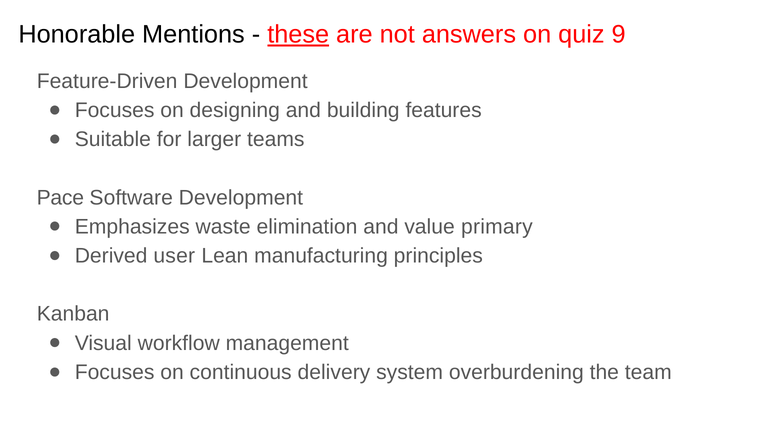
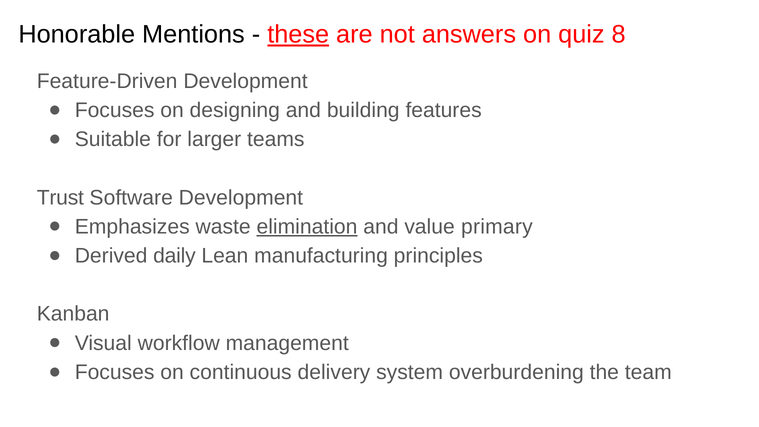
9: 9 -> 8 (619, 35)
Pace: Pace -> Trust (60, 198)
elimination underline: none -> present (307, 227)
user: user -> daily (174, 256)
